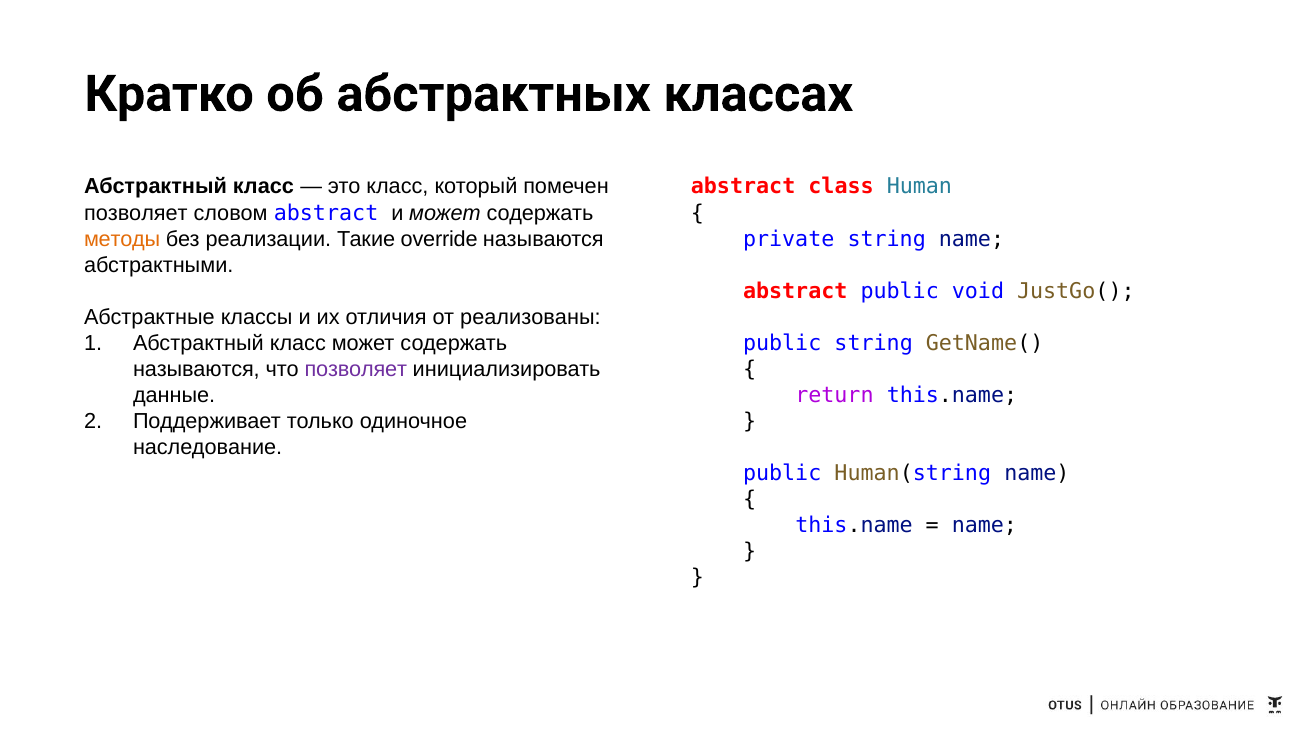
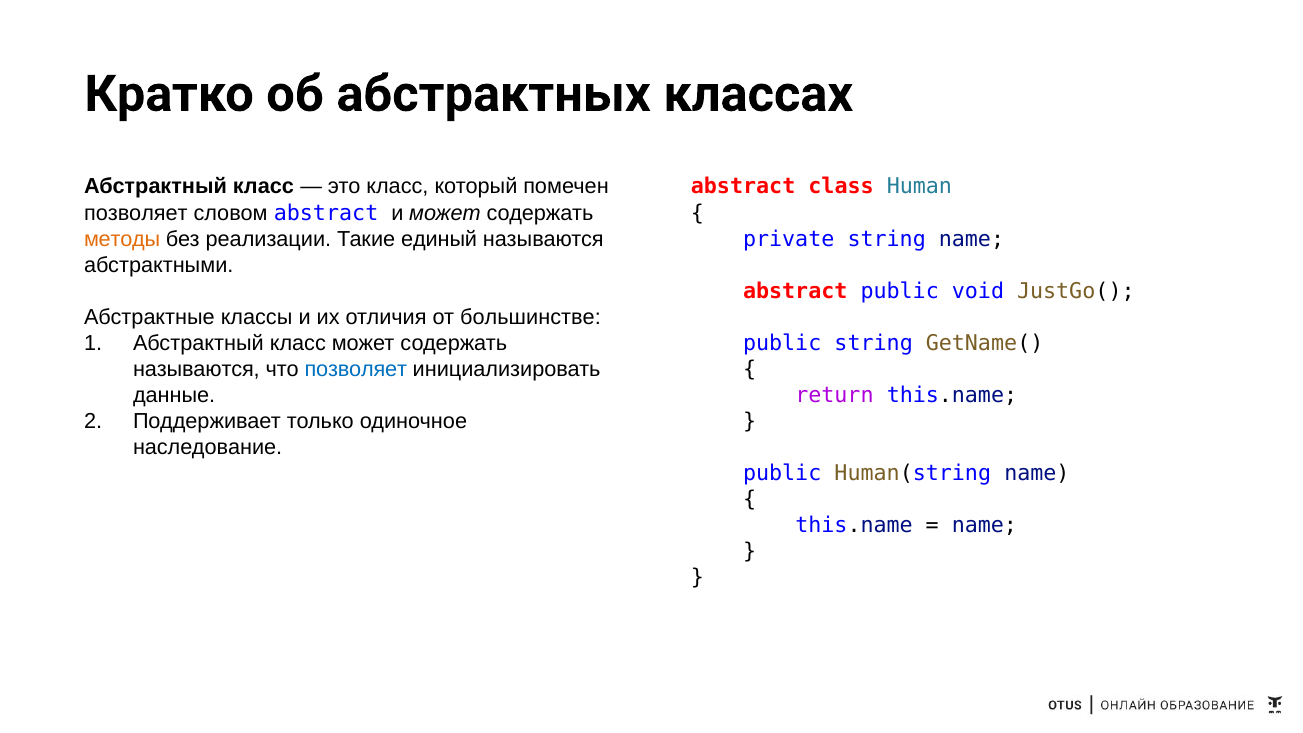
override: override -> единый (439, 239)
реализованы: реализованы -> большинстве (530, 317)
позволяет colour: purple -> blue (356, 369)
